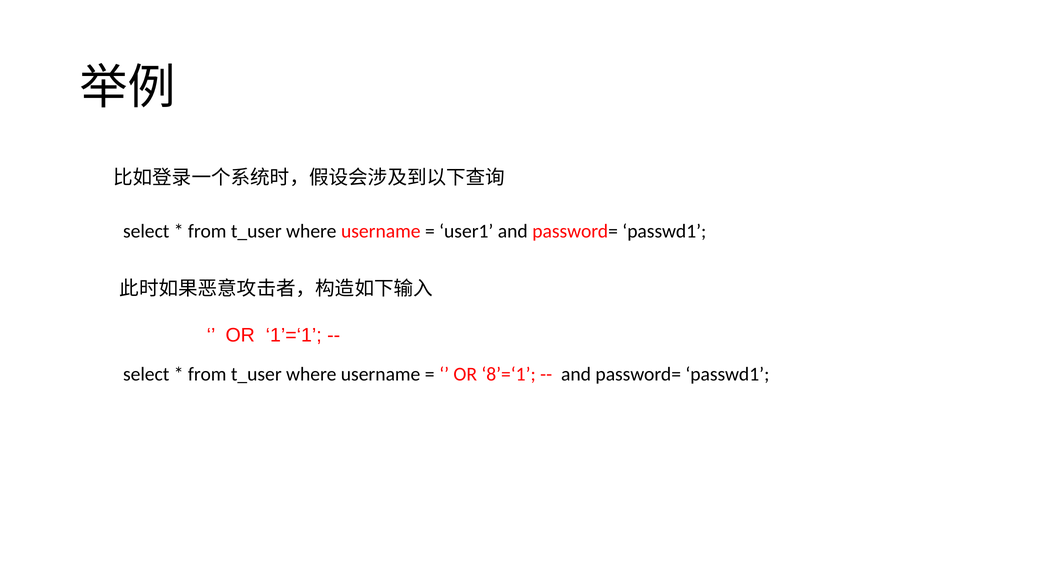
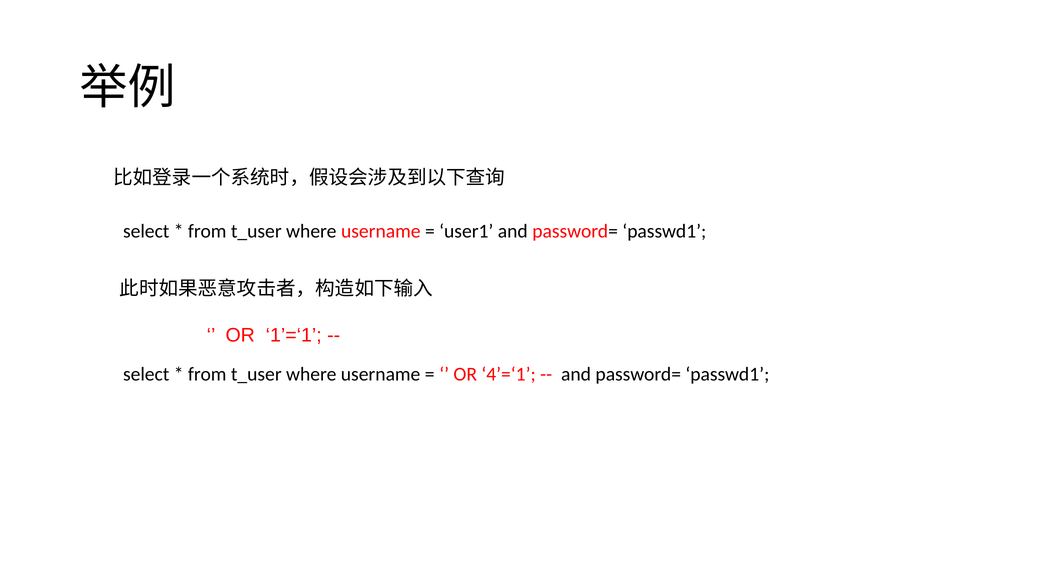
8’=‘1: 8’=‘1 -> 4’=‘1 (509, 374)
